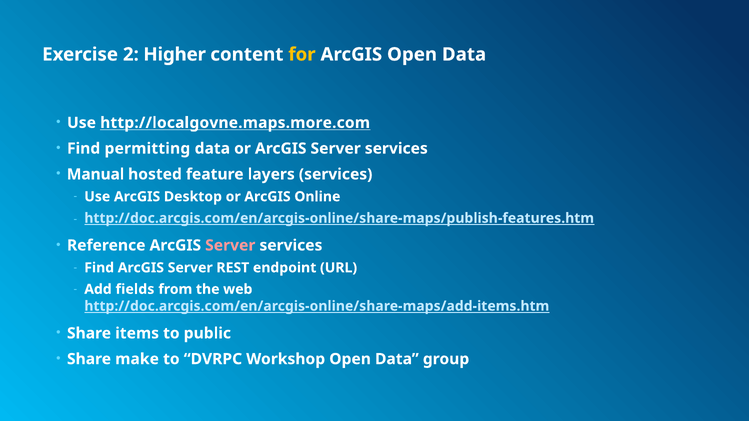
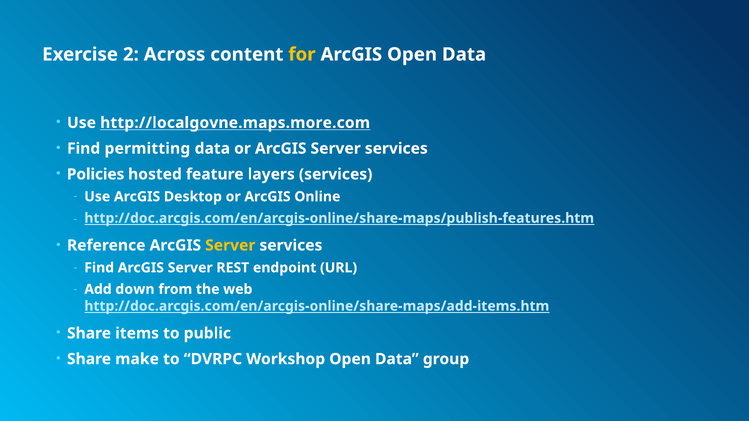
Higher: Higher -> Across (175, 54)
Manual: Manual -> Policies (96, 174)
Server colour: pink -> yellow (230, 246)
fields: fields -> down (135, 289)
